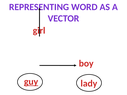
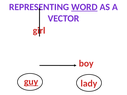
WORD underline: none -> present (84, 7)
